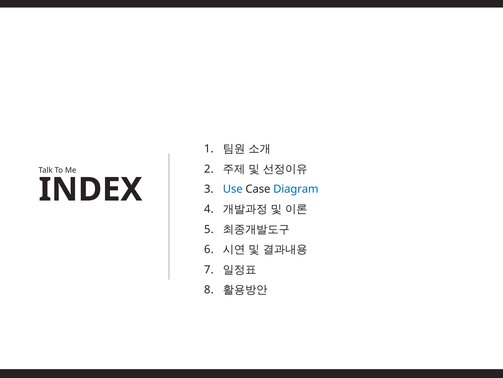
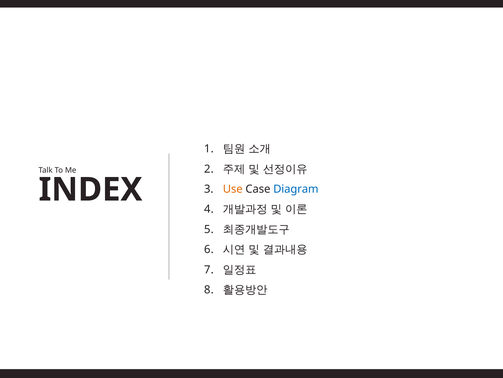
Use colour: blue -> orange (233, 189)
